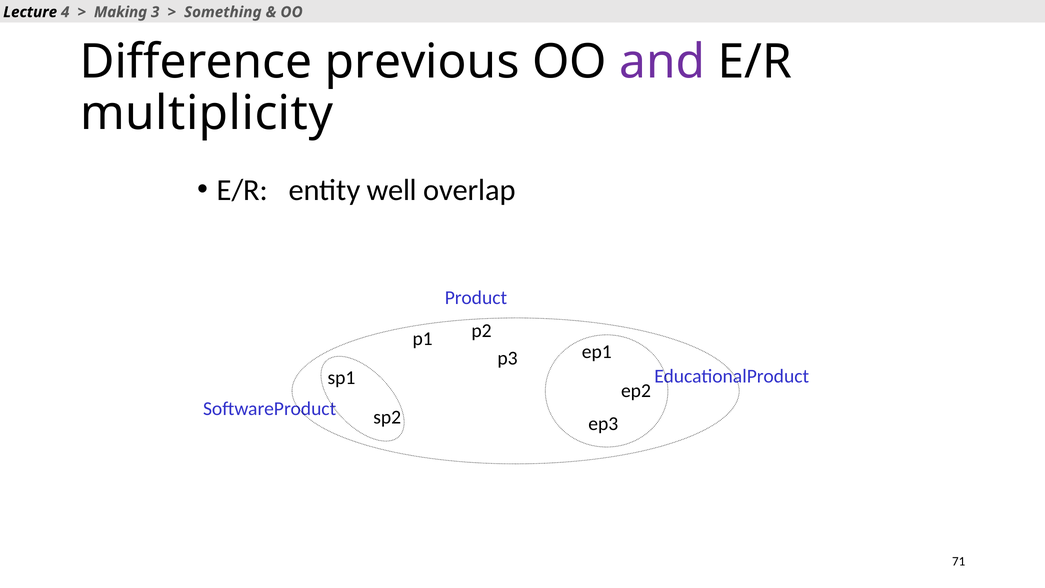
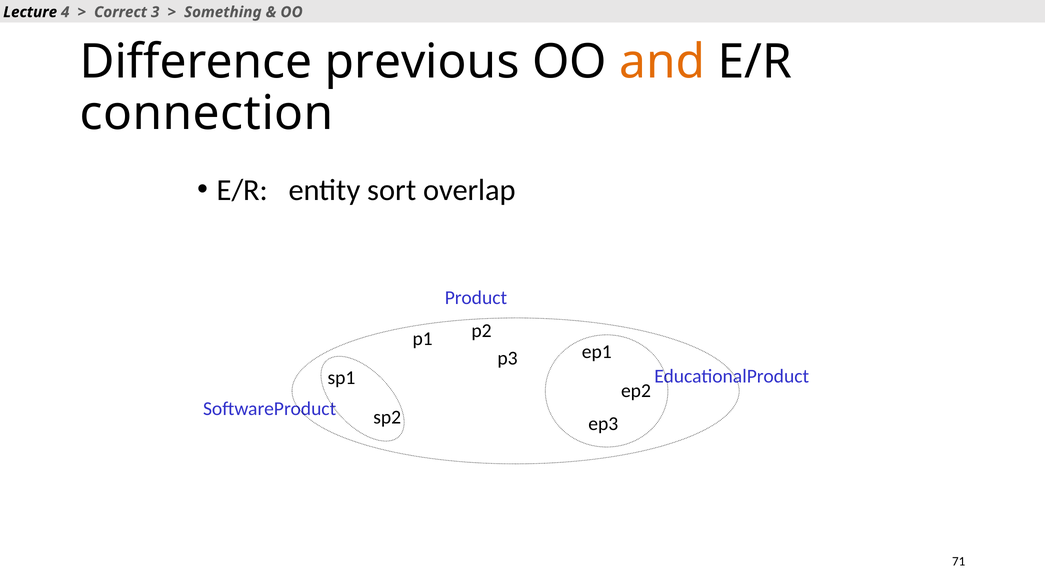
Making: Making -> Correct (120, 12)
and colour: purple -> orange (662, 62)
multiplicity: multiplicity -> connection (207, 114)
well: well -> sort (392, 190)
